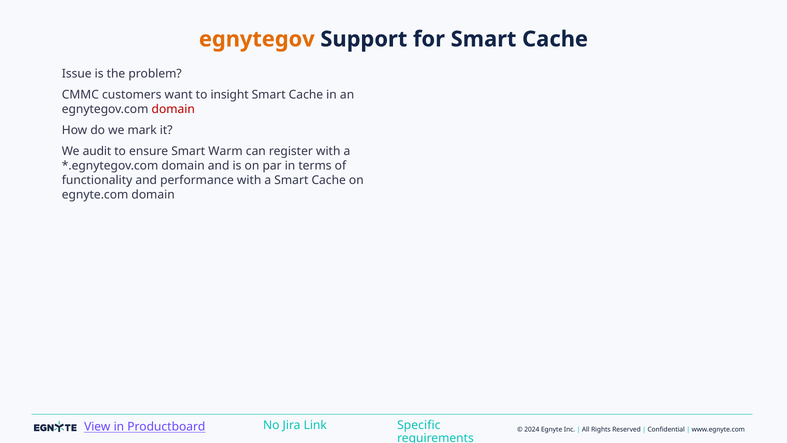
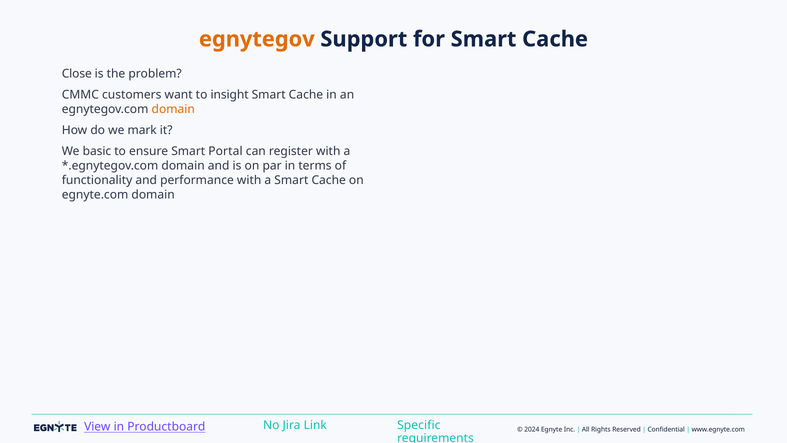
Issue: Issue -> Close (77, 74)
domain colour: red -> orange (173, 109)
audit: audit -> basic (97, 151)
Warm: Warm -> Portal (225, 151)
